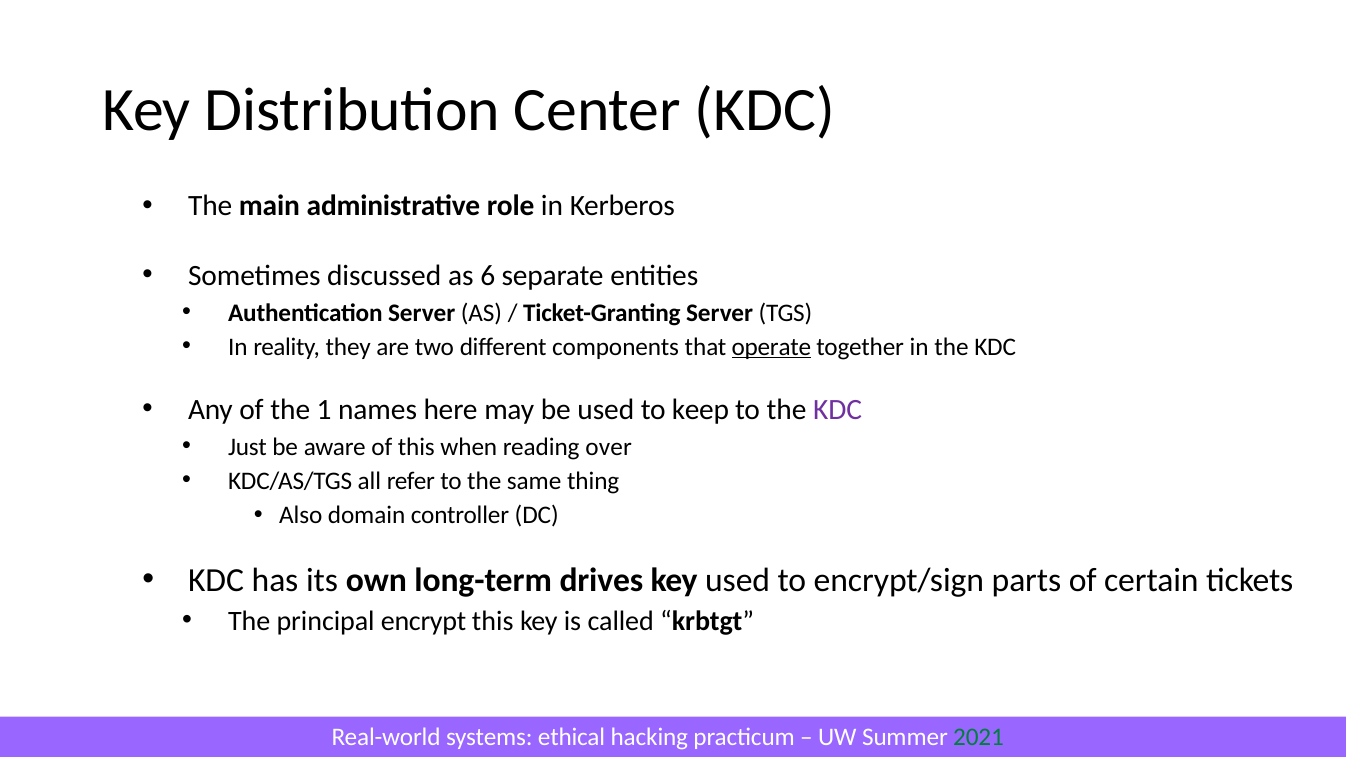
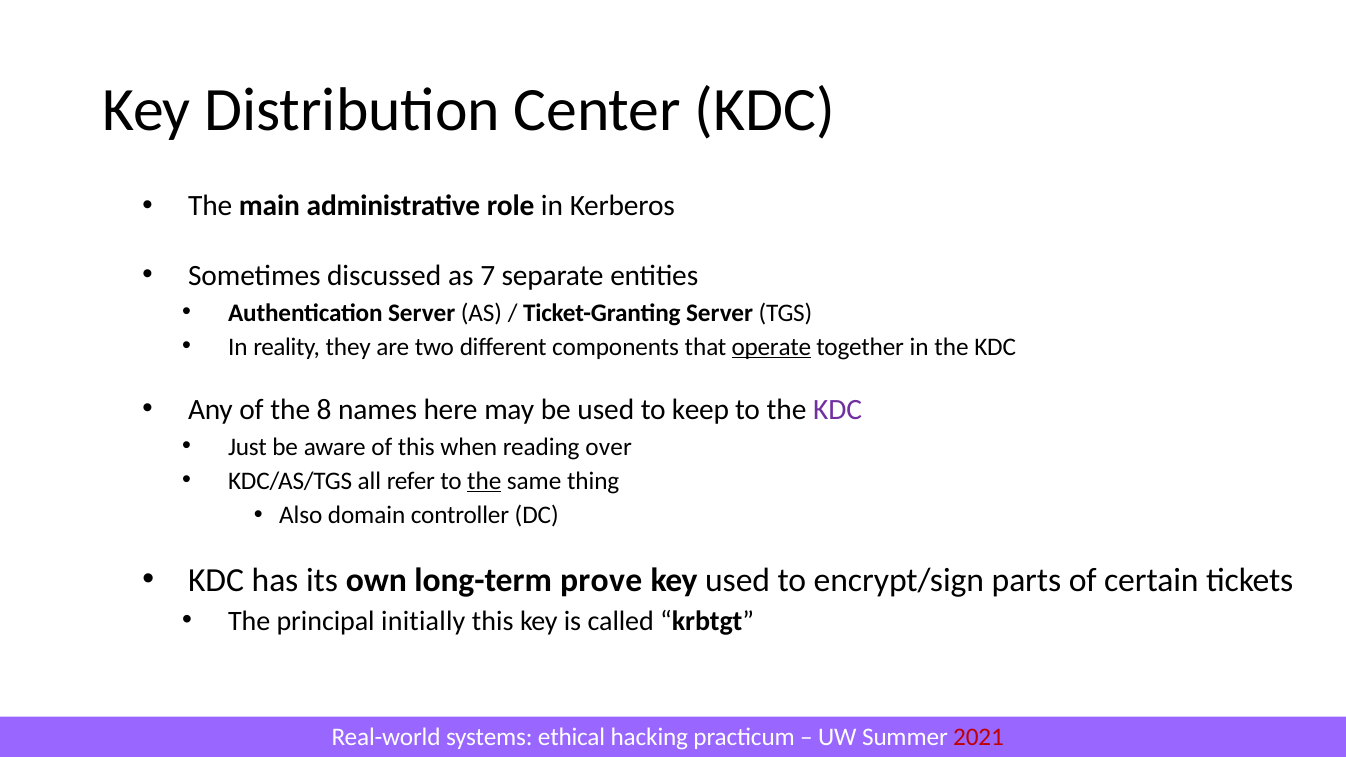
6: 6 -> 7 (488, 276)
1: 1 -> 8 (324, 410)
the underline: none -> present (484, 481)
drives: drives -> prove (601, 581)
encrypt: encrypt -> initially (423, 621)
2021 colour: green -> red (979, 737)
